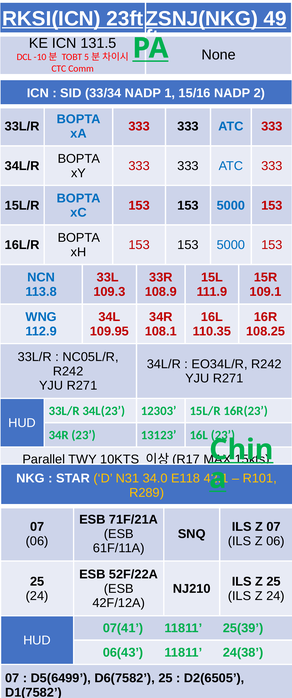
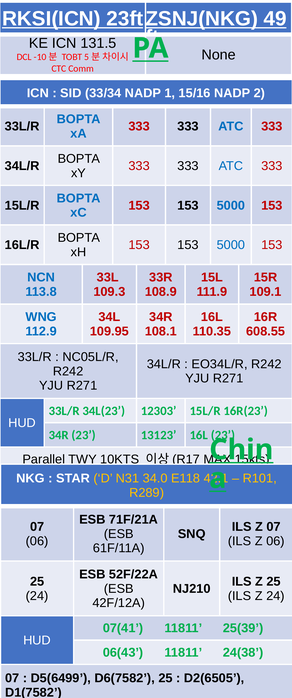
108.25: 108.25 -> 608.55 (266, 332)
